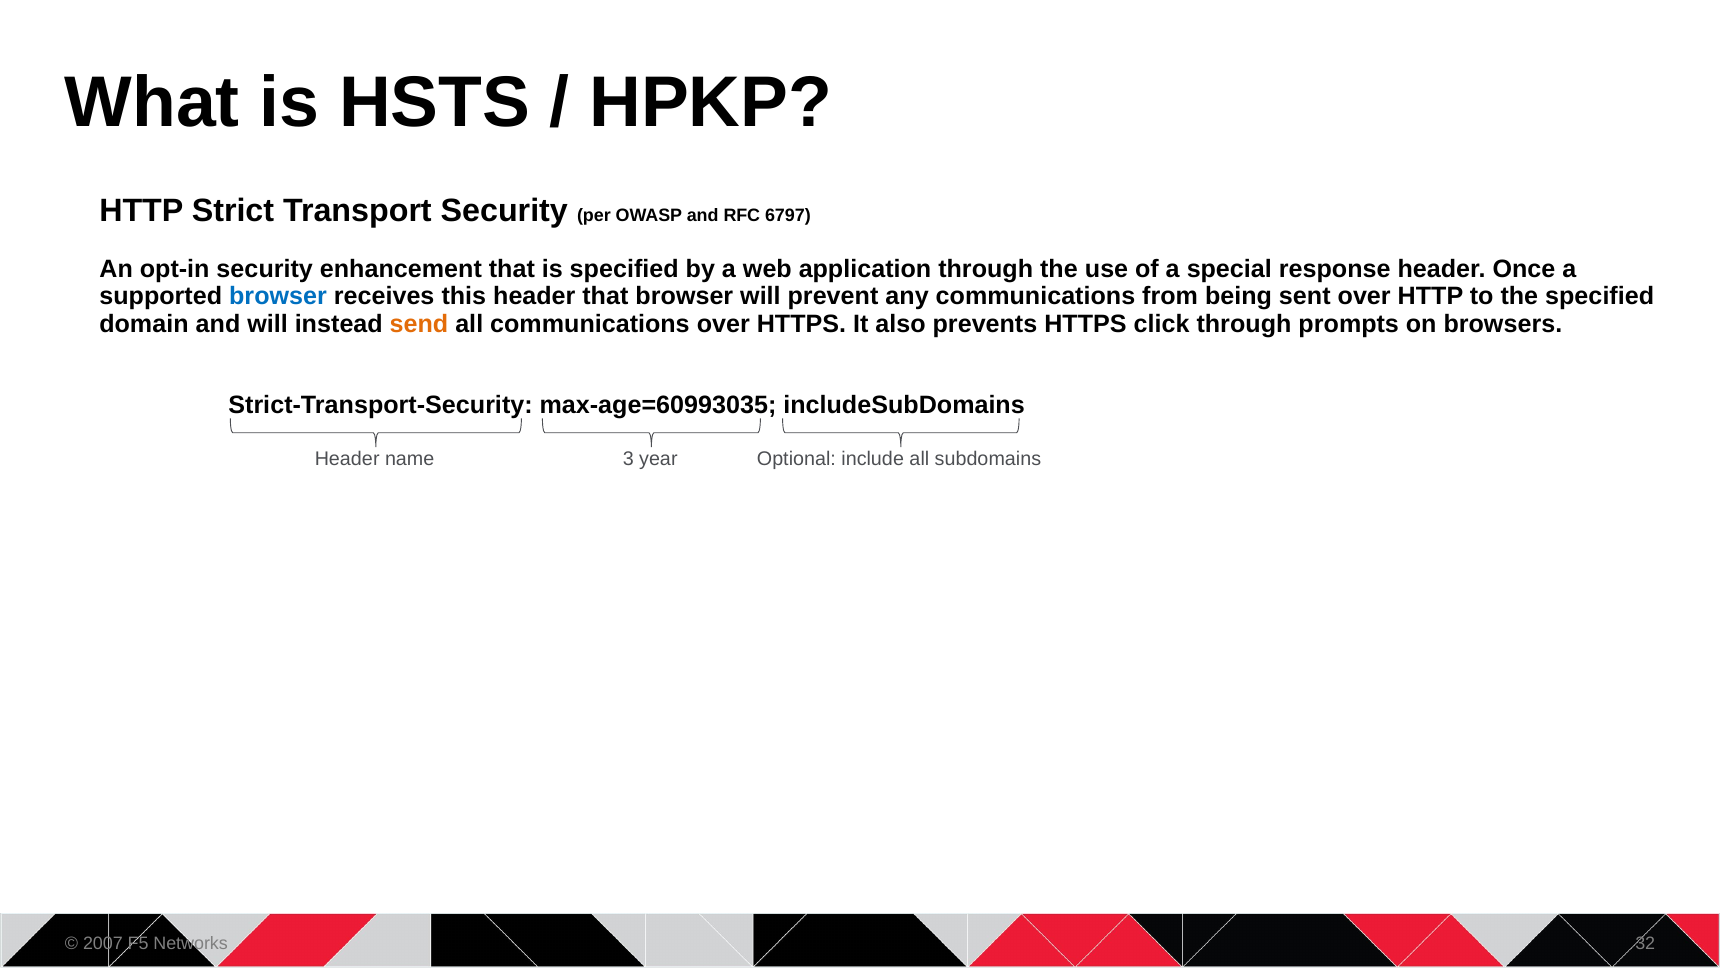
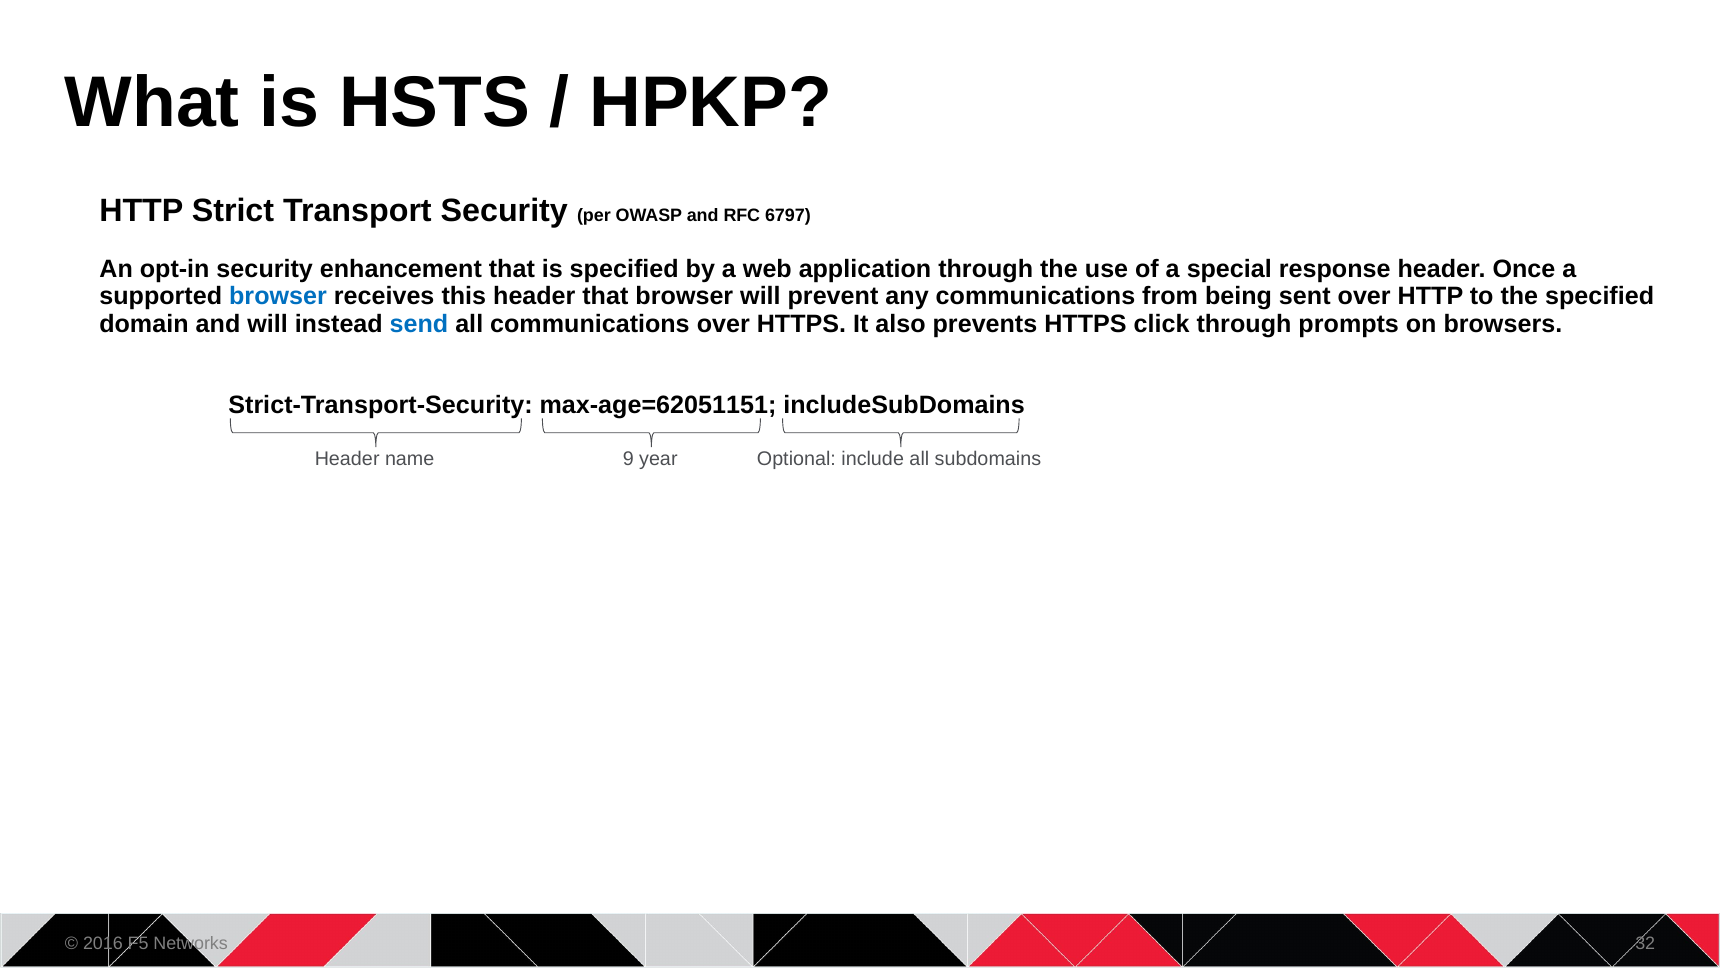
send colour: orange -> blue (419, 324)
max-age=60993035: max-age=60993035 -> max-age=62051151 (658, 405)
3: 3 -> 9 (628, 459)
2007: 2007 -> 2016 (103, 943)
